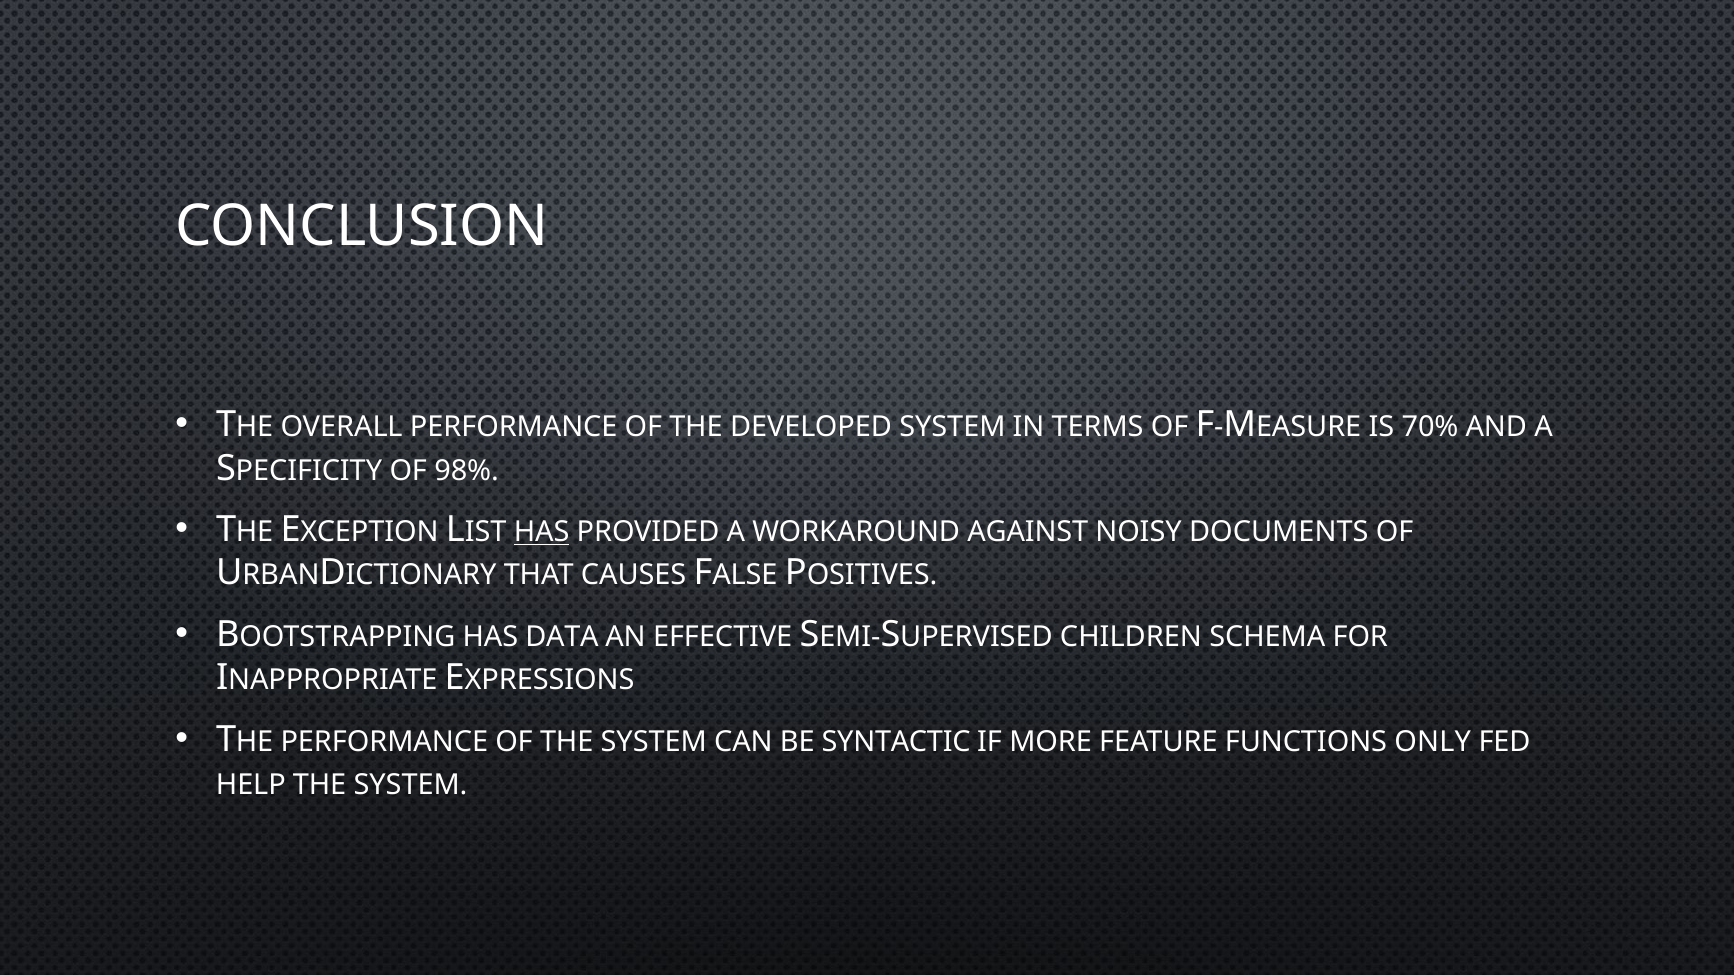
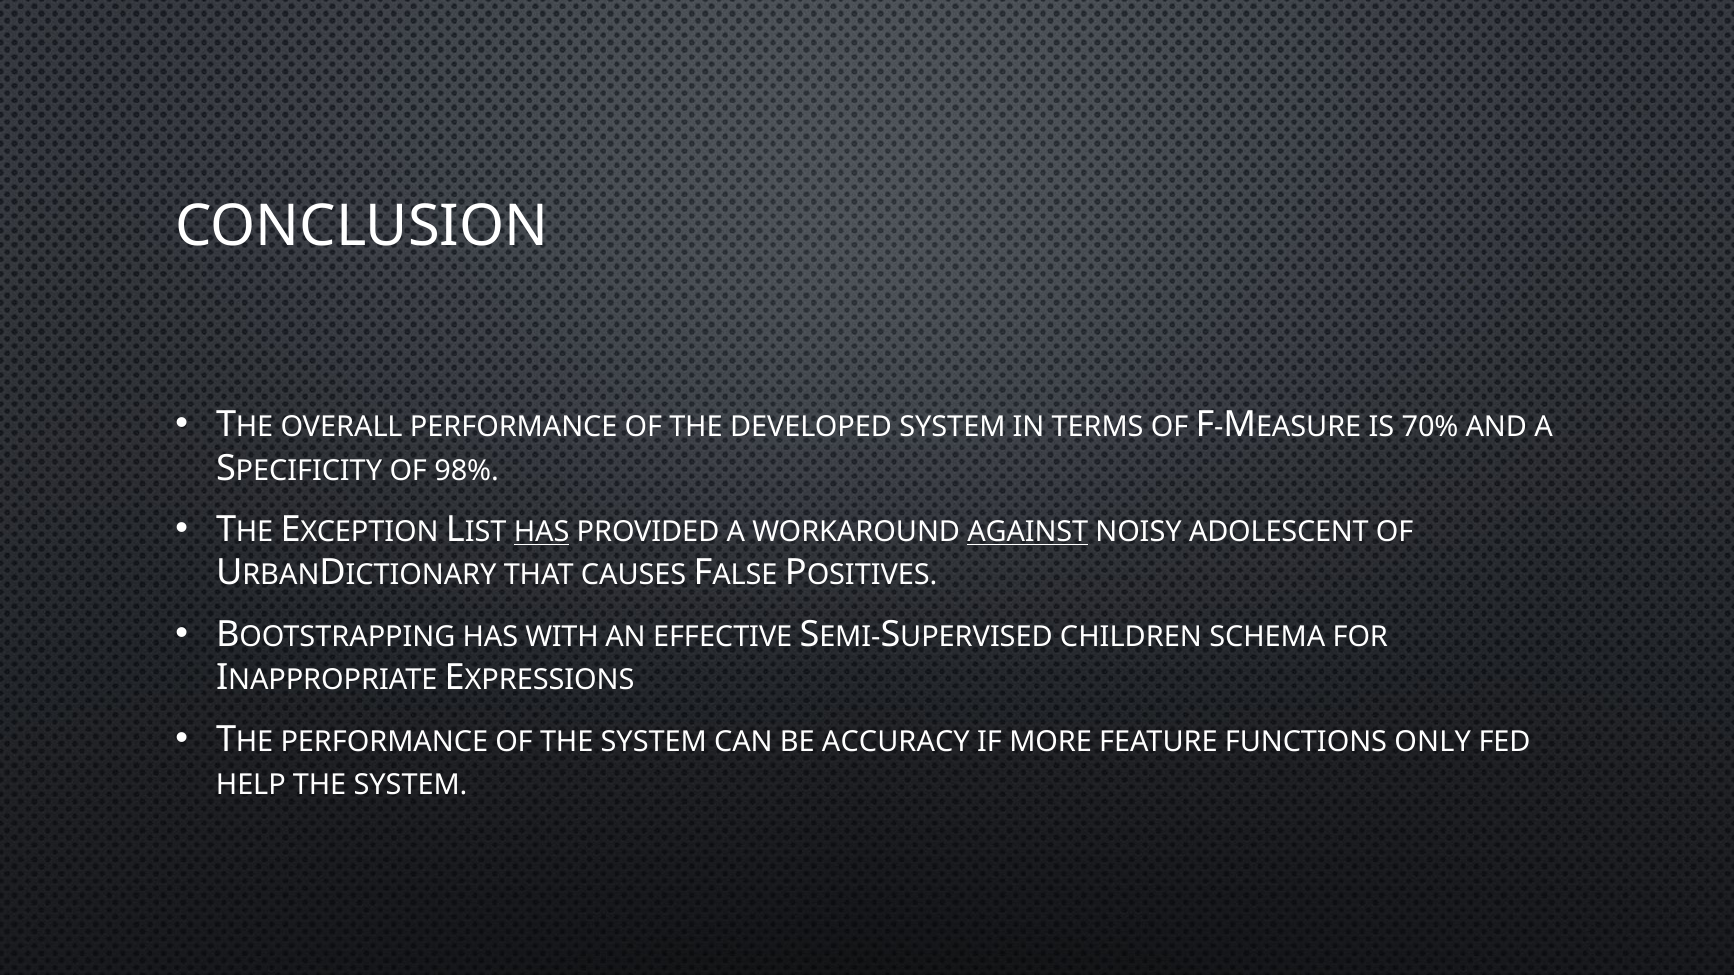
AGAINST underline: none -> present (1028, 532)
DOCUMENTS: DOCUMENTS -> ADOLESCENT (1279, 532)
DATA: DATA -> WITH (562, 637)
SYNTACTIC: SYNTACTIC -> ACCURACY (896, 742)
